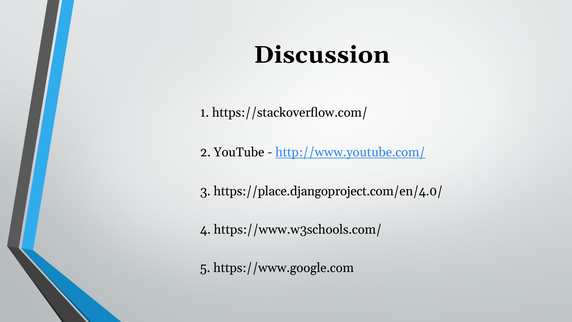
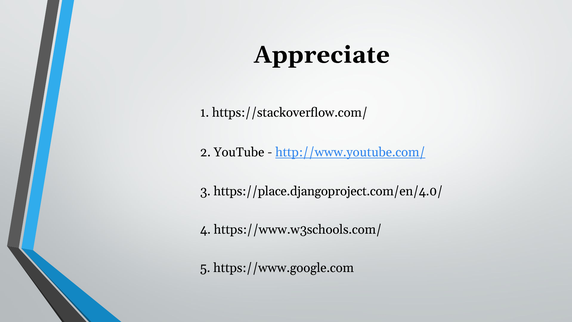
Discussion: Discussion -> Appreciate (322, 55)
